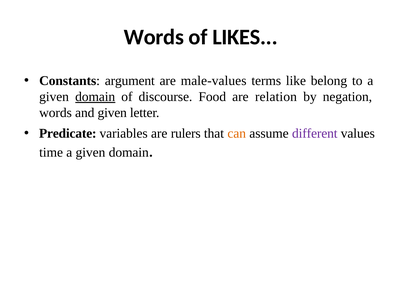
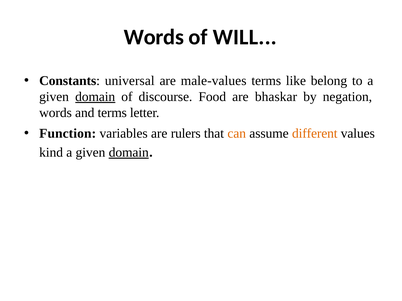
LIKES: LIKES -> WILL (245, 37)
argument: argument -> universal (130, 81)
relation: relation -> bhaskar (276, 97)
and given: given -> terms (112, 113)
Predicate: Predicate -> Function (68, 134)
different colour: purple -> orange (315, 134)
time: time -> kind (51, 153)
domain underline: none -> present (129, 153)
